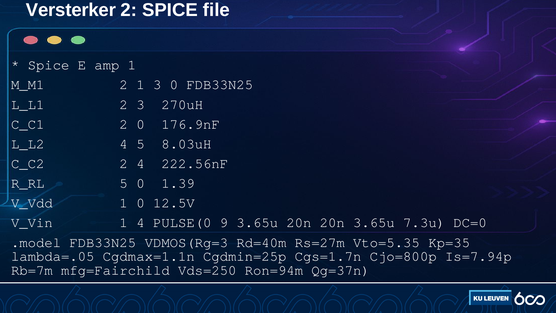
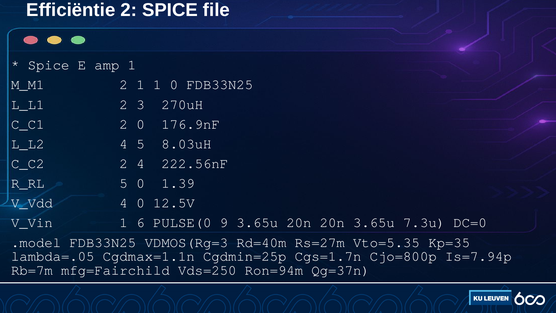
Versterker: Versterker -> Efficiëntie (71, 10)
1 3: 3 -> 1 (157, 85)
V_Vdd 1: 1 -> 4 (124, 203)
1 4: 4 -> 6 (141, 223)
